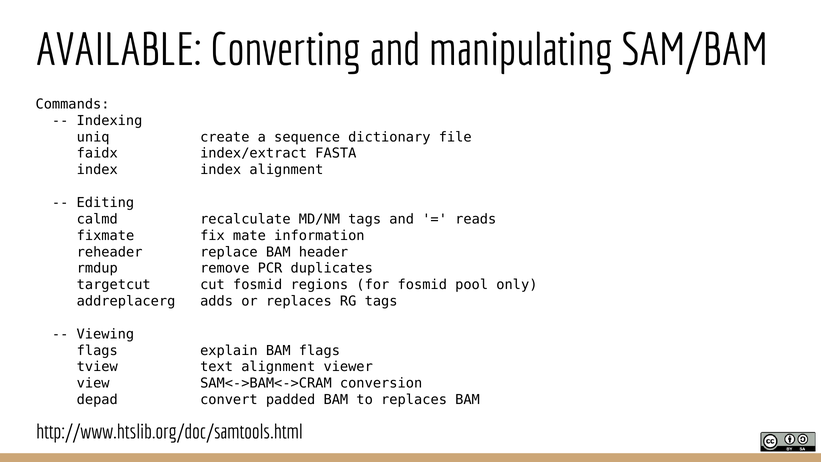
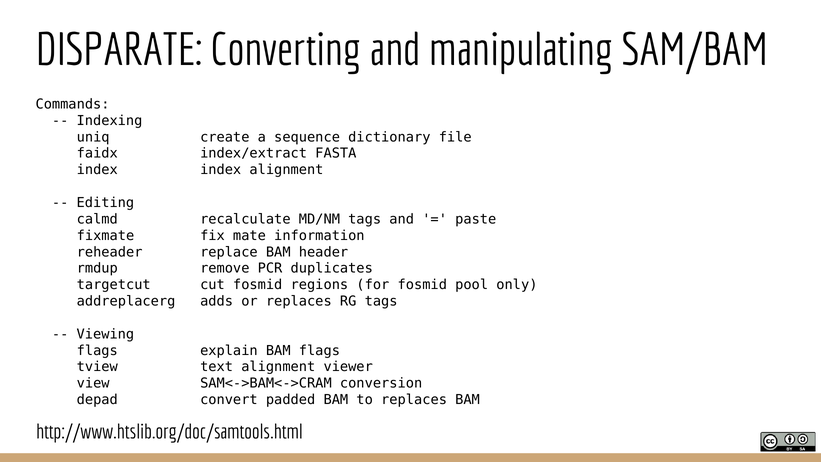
AVAILABLE: AVAILABLE -> DISPARATE (119, 50)
reads: reads -> paste (476, 219)
